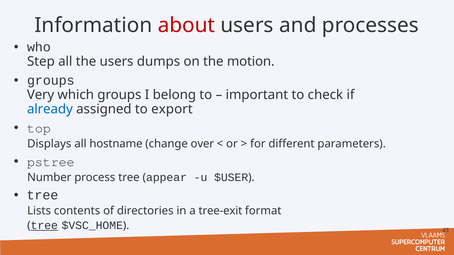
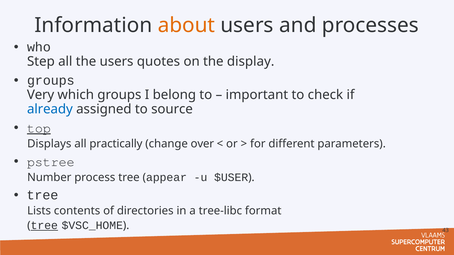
about colour: red -> orange (186, 25)
dumps: dumps -> quotes (158, 62)
motion: motion -> display (251, 62)
export: export -> source (172, 109)
top underline: none -> present (39, 128)
hostname: hostname -> practically (116, 144)
tree-exit: tree-exit -> tree-libc (220, 211)
